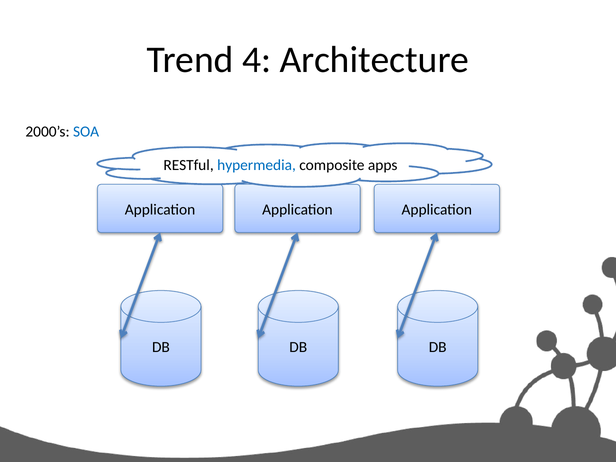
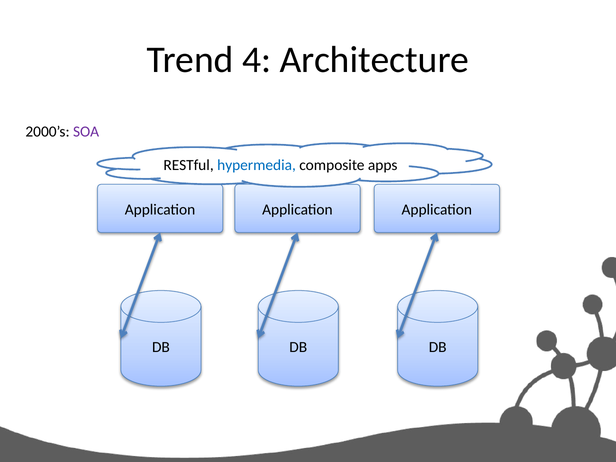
SOA colour: blue -> purple (86, 132)
